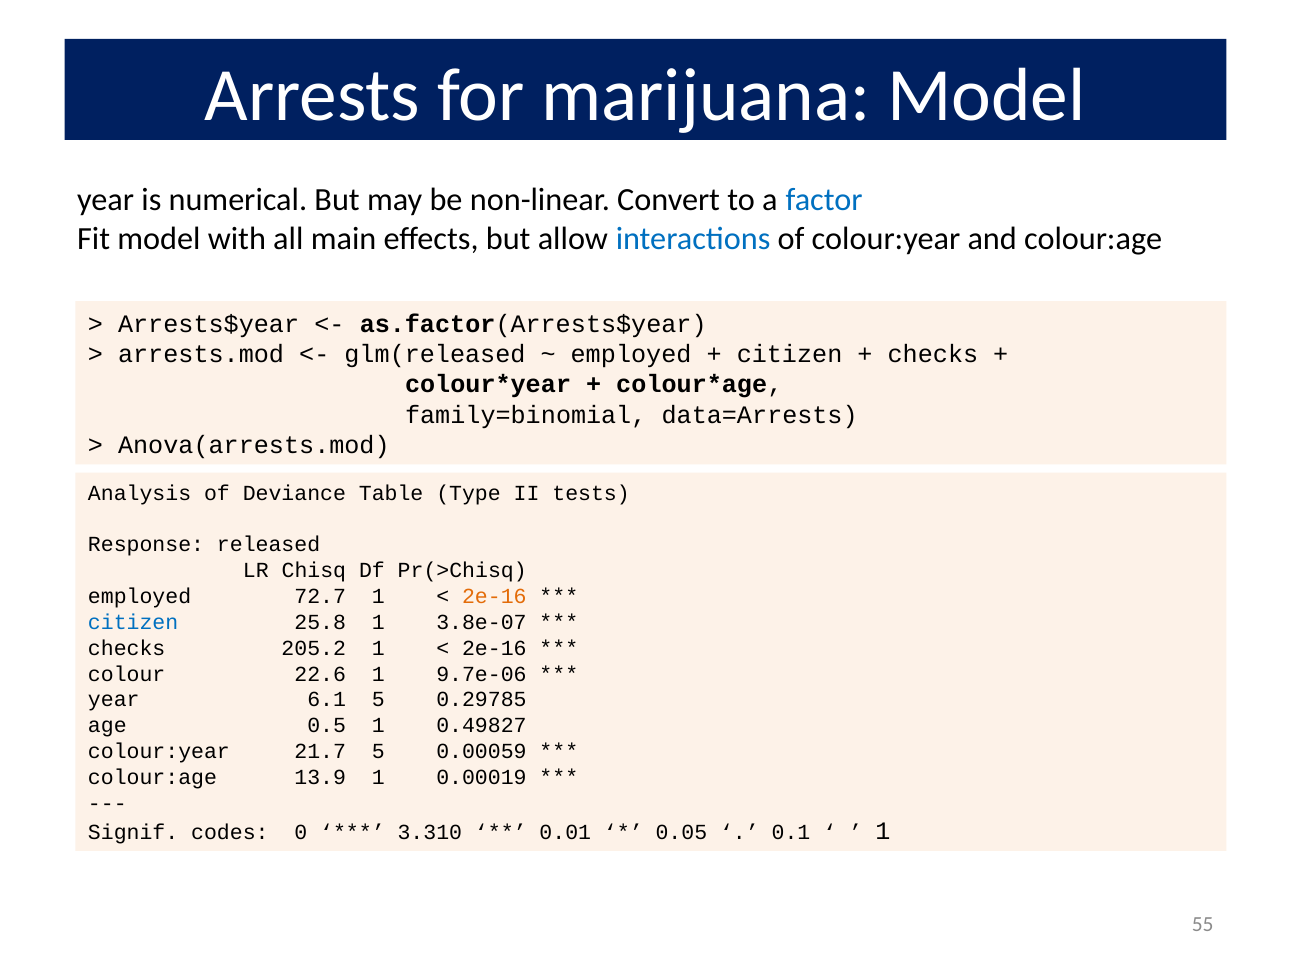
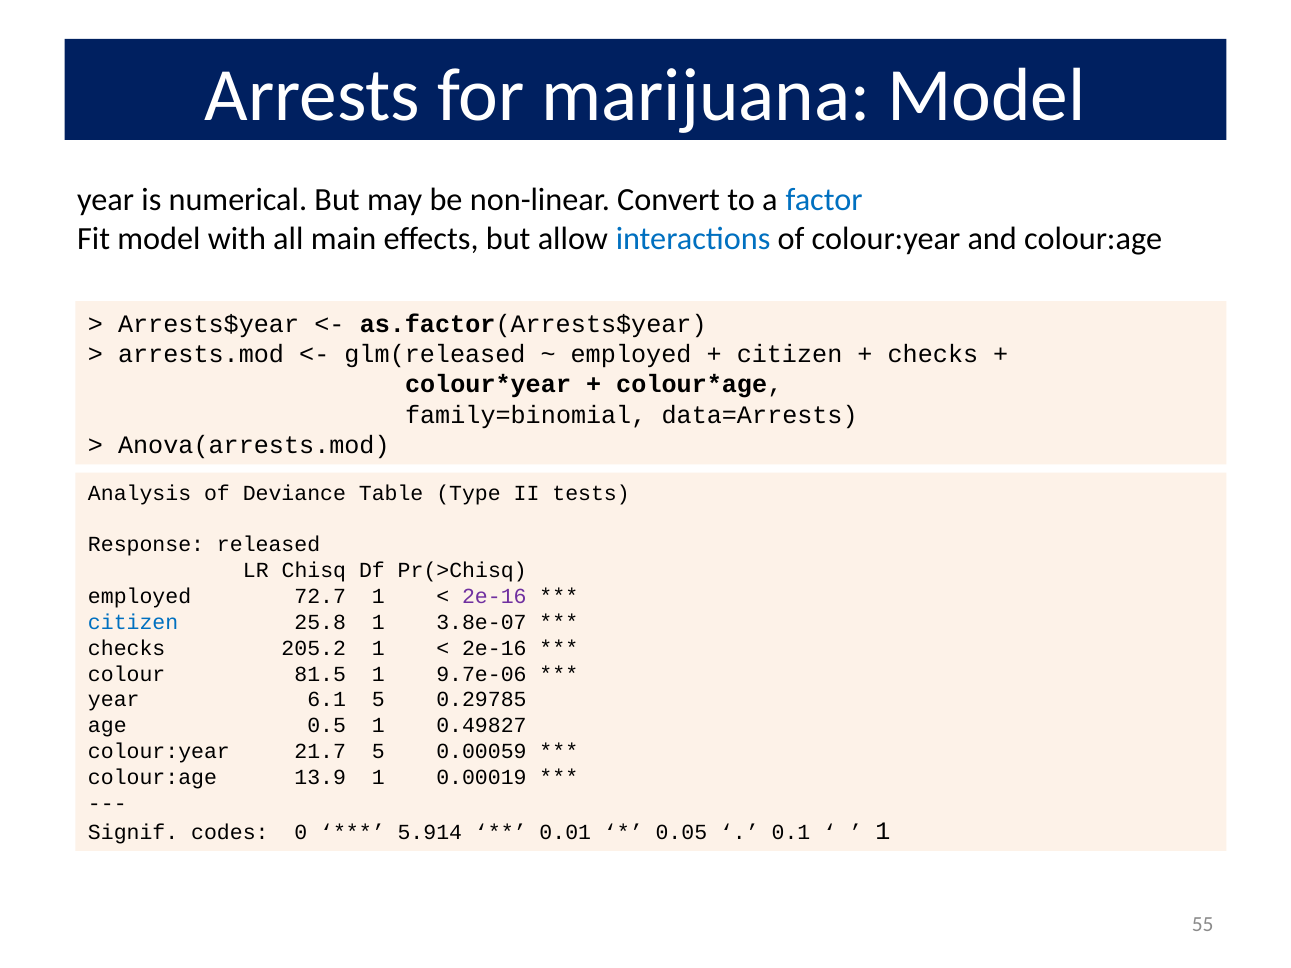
2e-16 colour: orange -> purple (494, 597)
22.6: 22.6 -> 81.5 (320, 674)
3.310: 3.310 -> 5.914 (430, 833)
